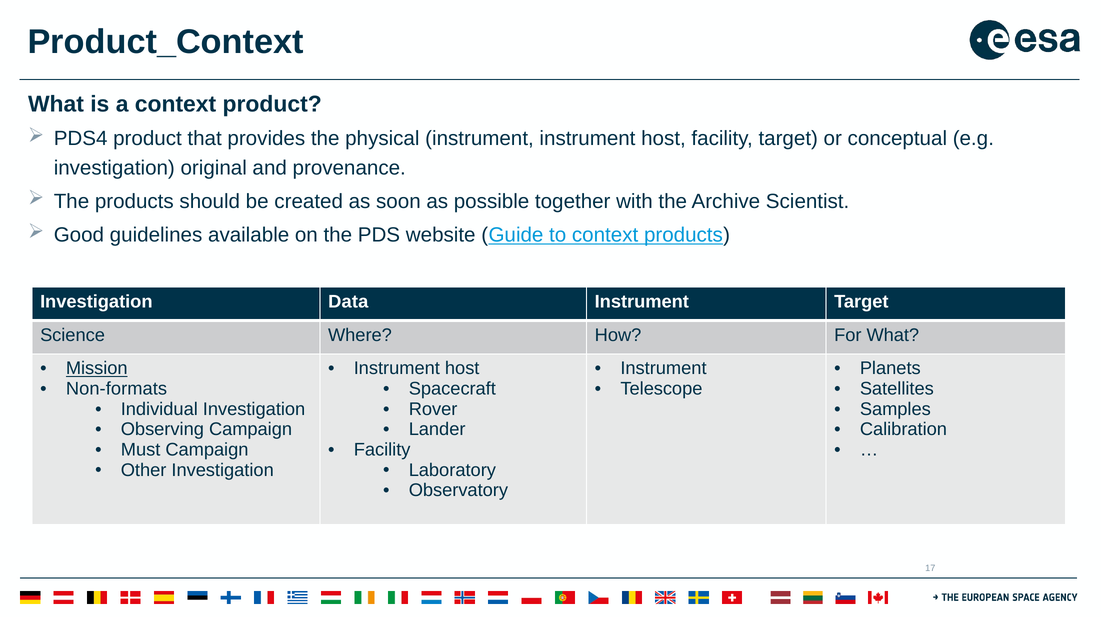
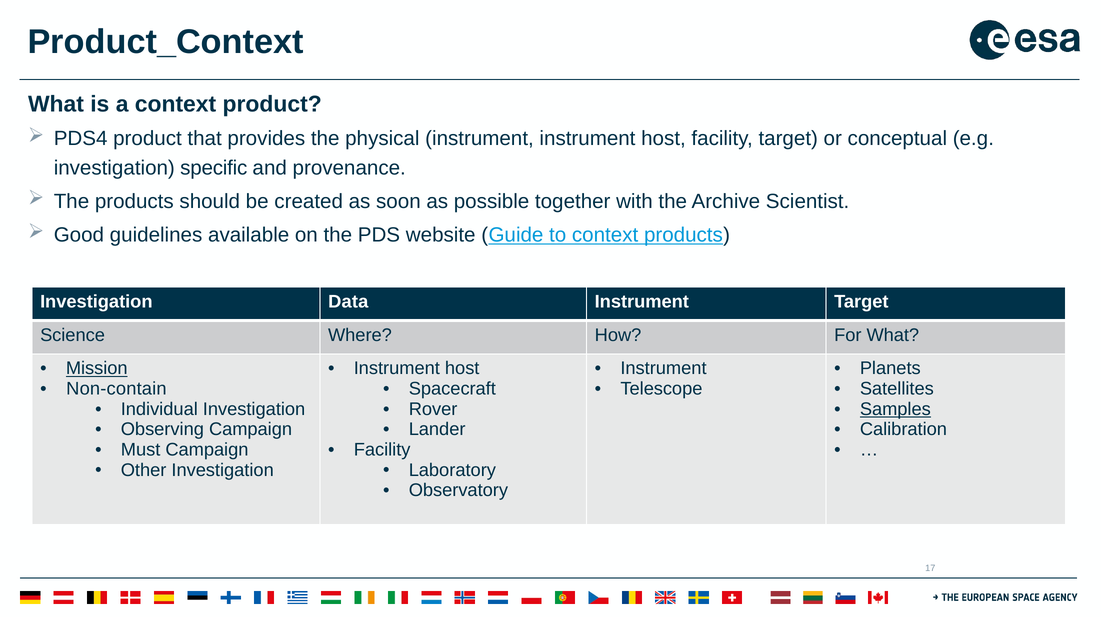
original: original -> specific (214, 168)
Non-formats: Non-formats -> Non-contain (116, 389)
Samples underline: none -> present (895, 409)
